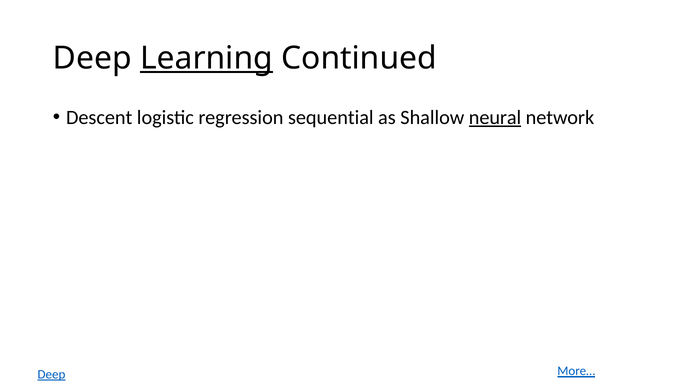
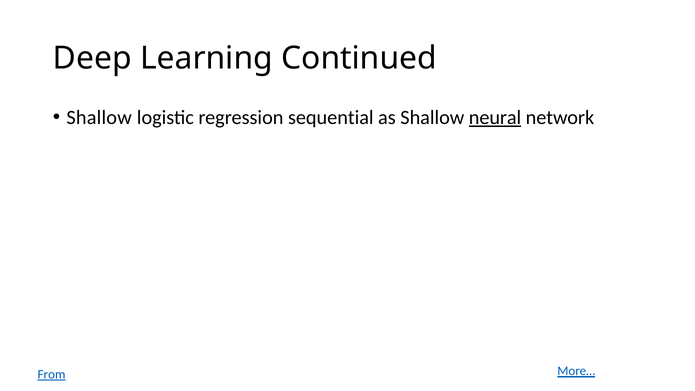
Learning underline: present -> none (206, 58)
Descent: Descent -> Shallow (99, 118)
Deep: Deep -> From (52, 374)
